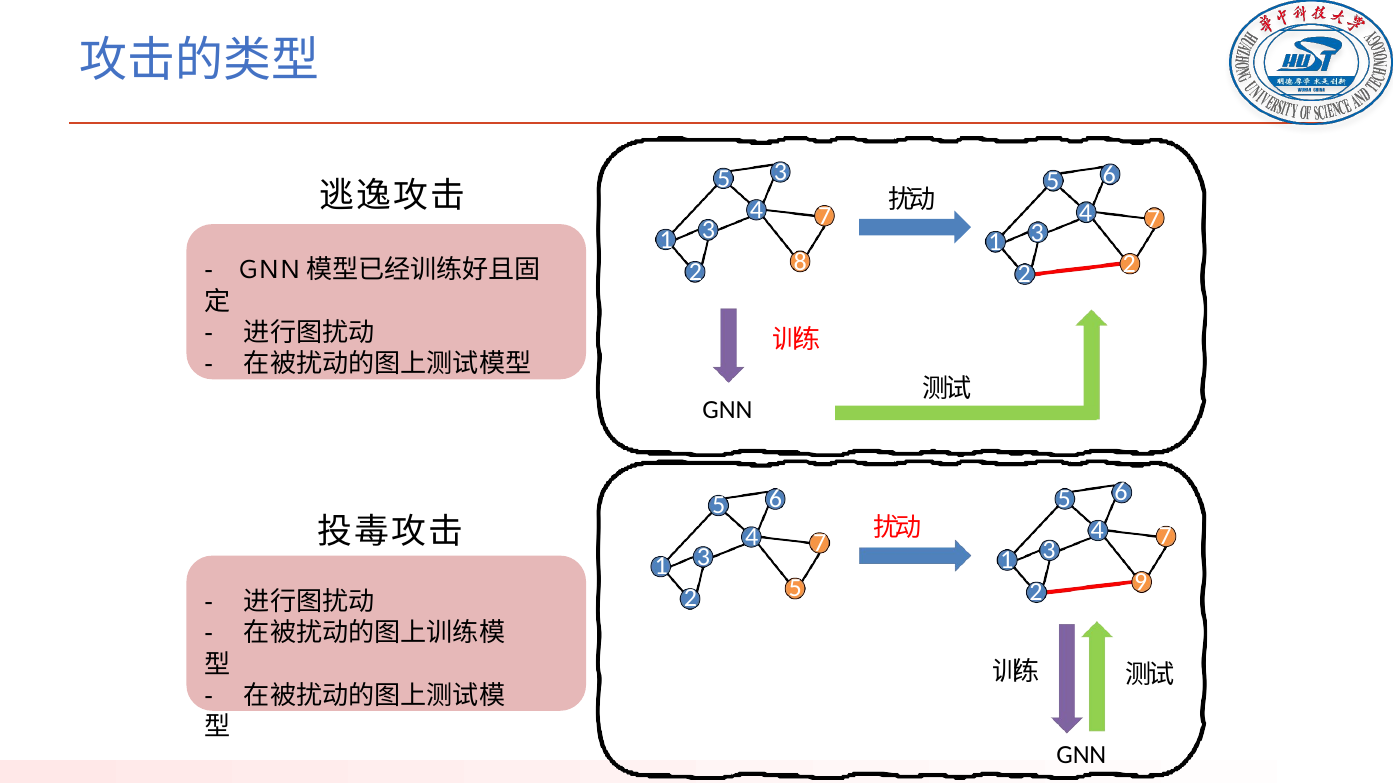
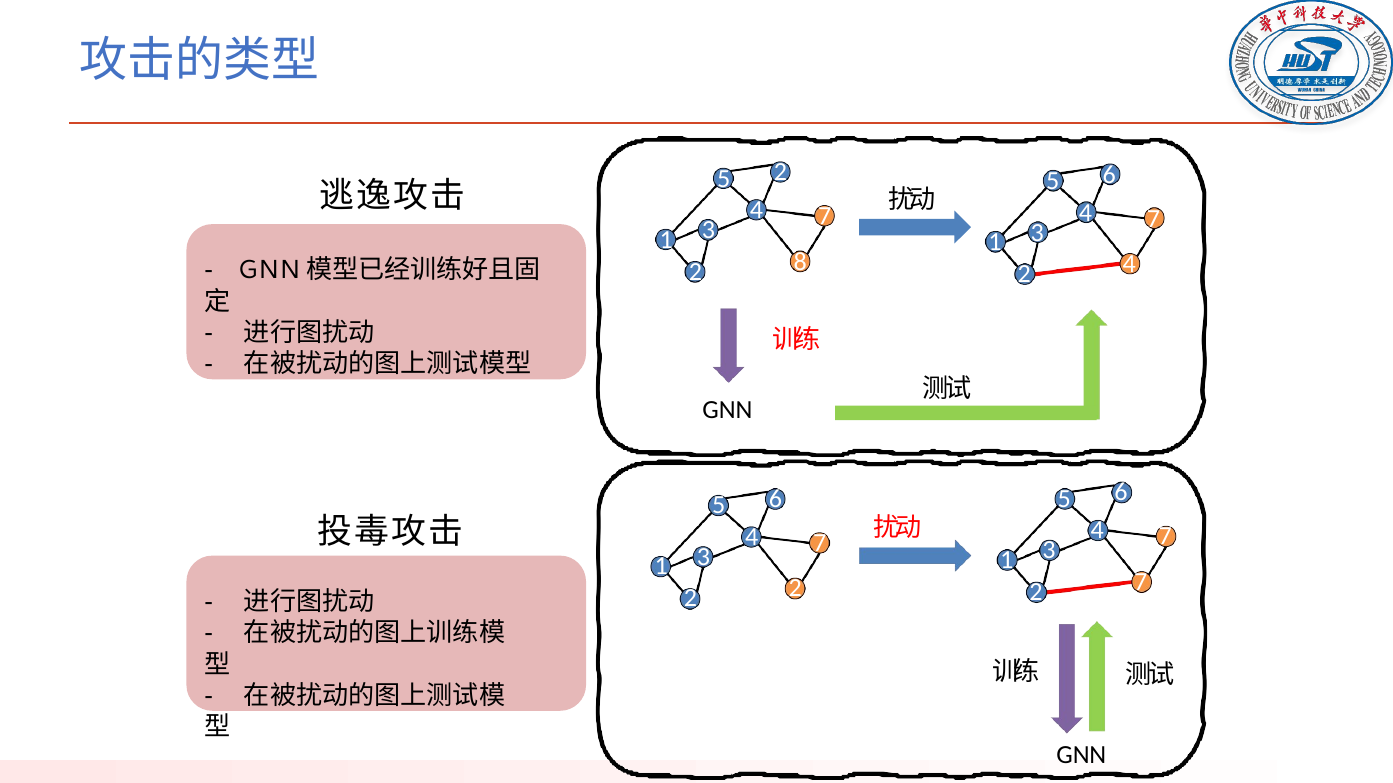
5 3: 3 -> 2 (780, 172)
2: 2 -> 4 (1129, 264)
2 9: 9 -> 7 (1141, 582)
2 5: 5 -> 2 (795, 588)
